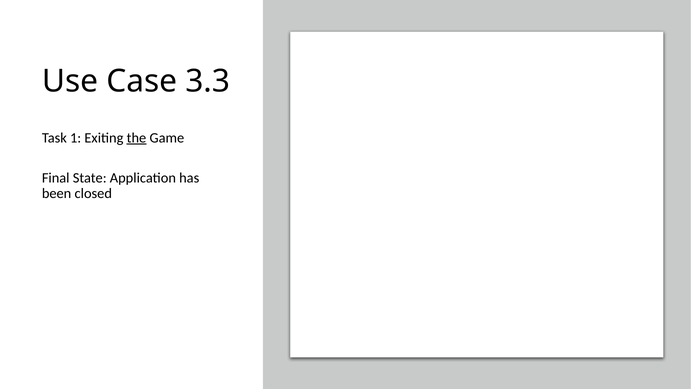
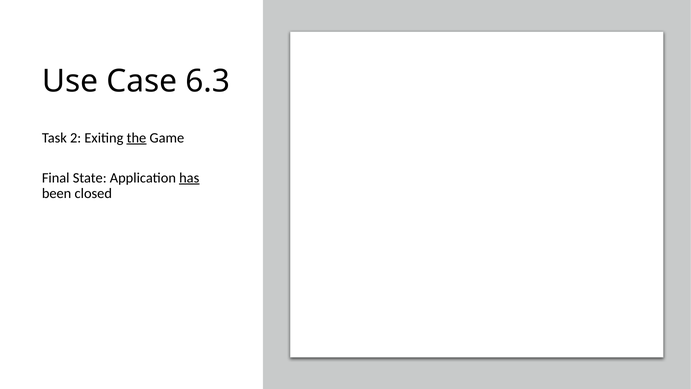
3.3: 3.3 -> 6.3 (208, 81)
1: 1 -> 2 (76, 138)
has underline: none -> present (189, 178)
